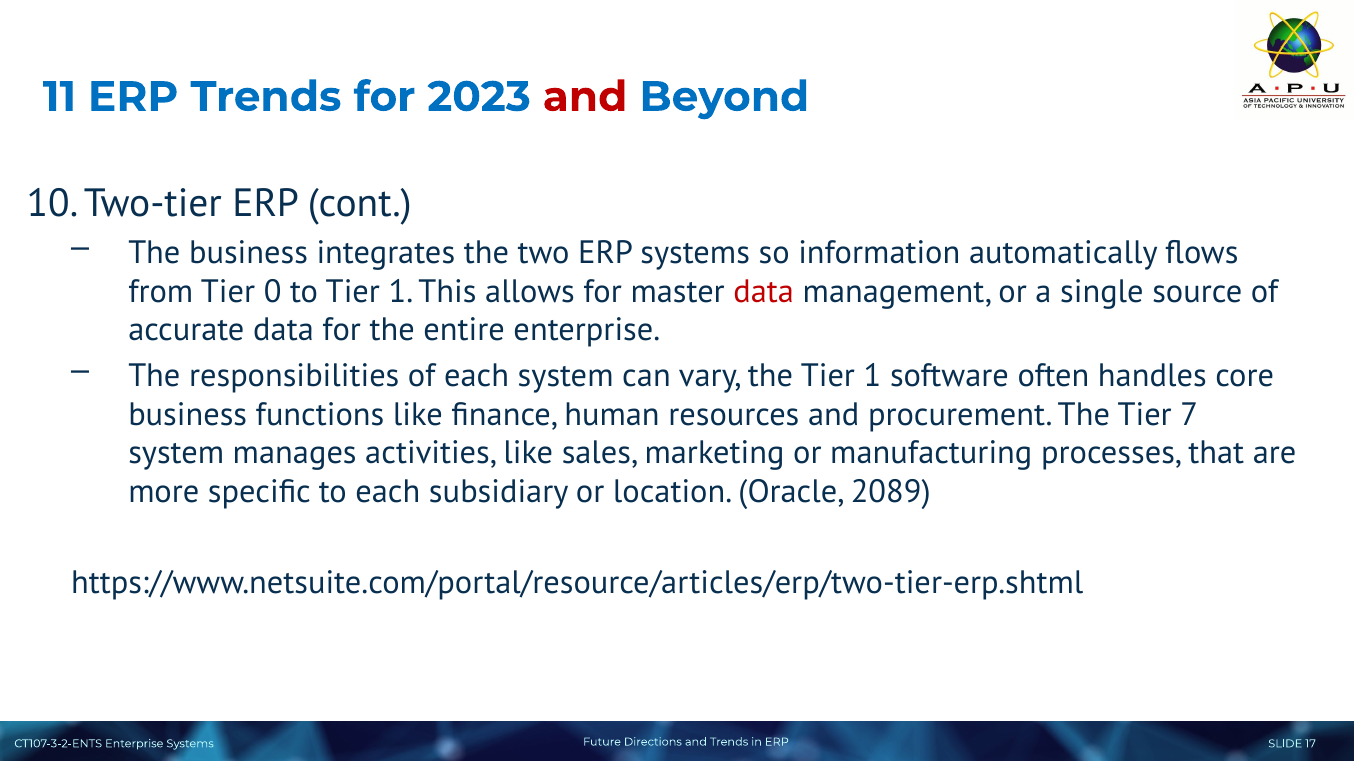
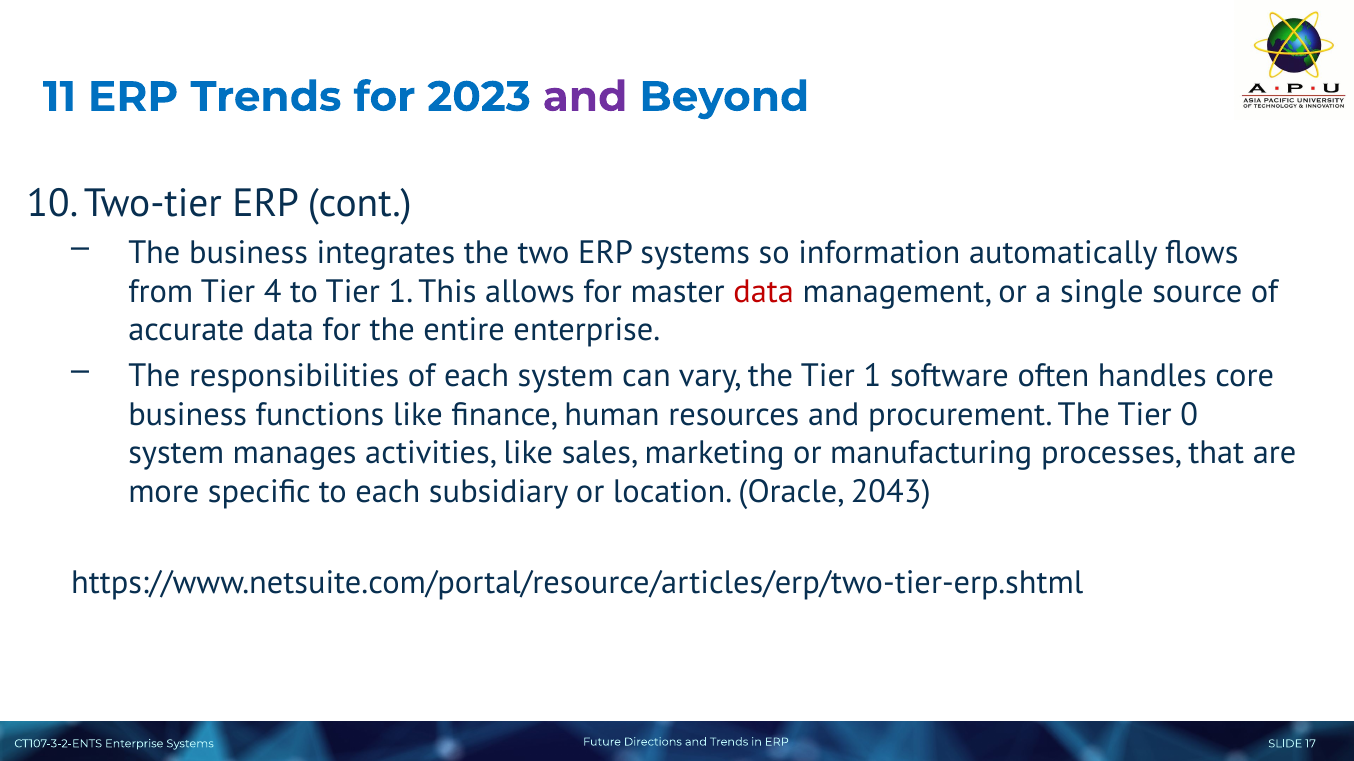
and colour: red -> purple (585, 97)
0: 0 -> 4 (273, 292)
7: 7 -> 0 (1189, 415)
2089: 2089 -> 2043 (891, 493)
